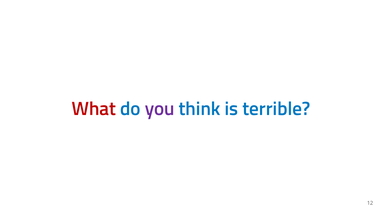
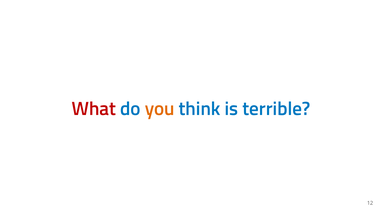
you colour: purple -> orange (160, 109)
